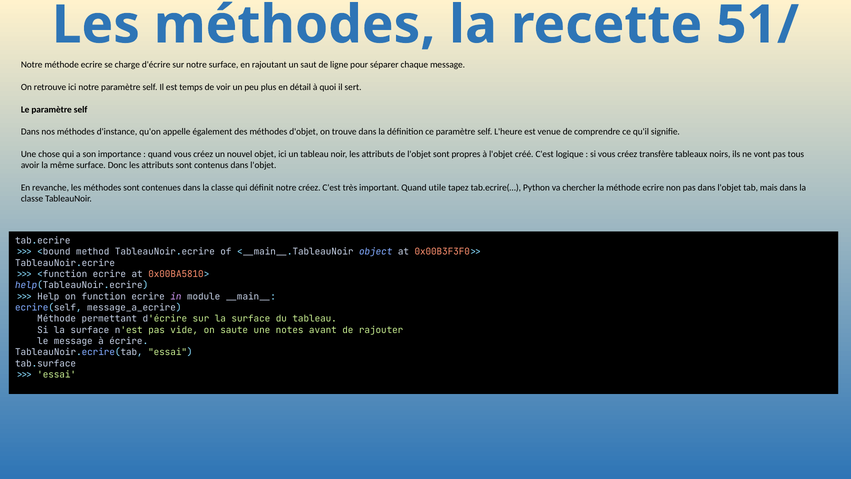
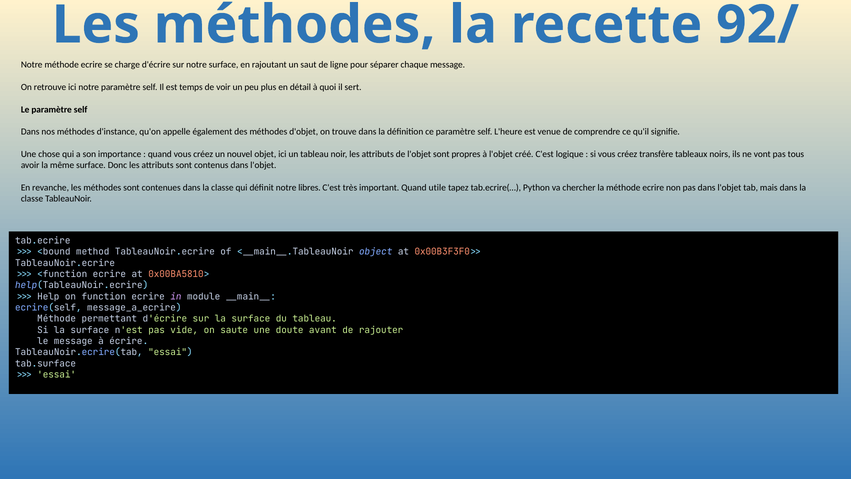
51/: 51/ -> 92/ (758, 25)
notre créez: créez -> libres (309, 188)
notes: notes -> doute (290, 330)
